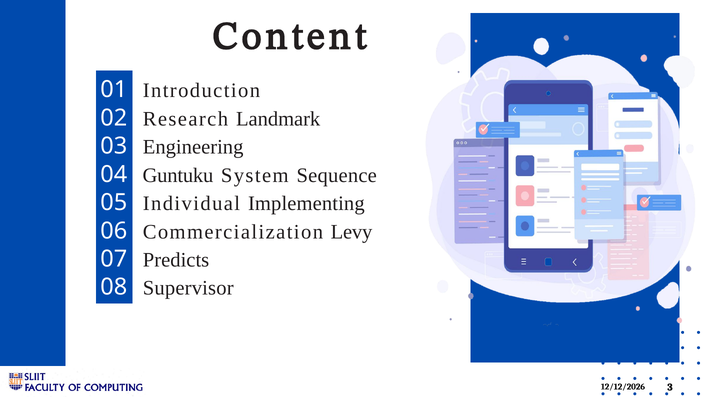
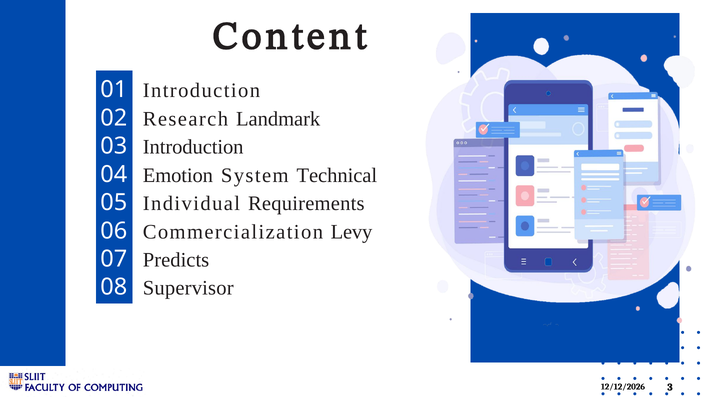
03 Engineering: Engineering -> Introduction (193, 147)
Guntuku: Guntuku -> Emotion (178, 175)
Sequence: Sequence -> Technical (337, 175)
Implementing: Implementing -> Requirements (306, 204)
